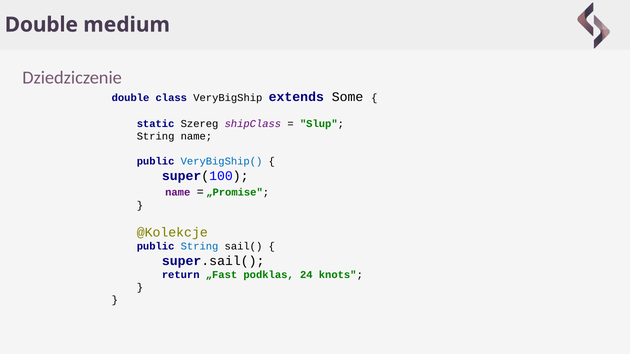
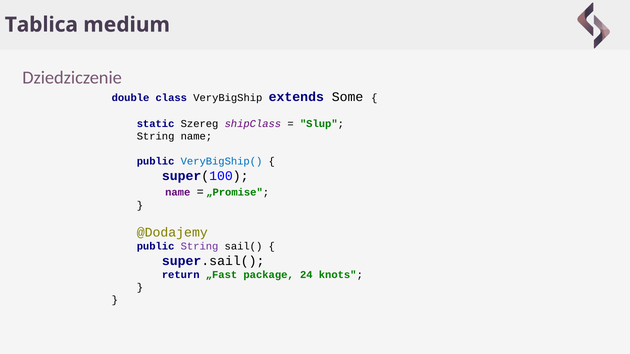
Double: Double -> Tablica (41, 25)
@Kolekcje: @Kolekcje -> @Dodajemy (172, 233)
String colour: blue -> purple (200, 247)
podklas: podklas -> package (269, 275)
